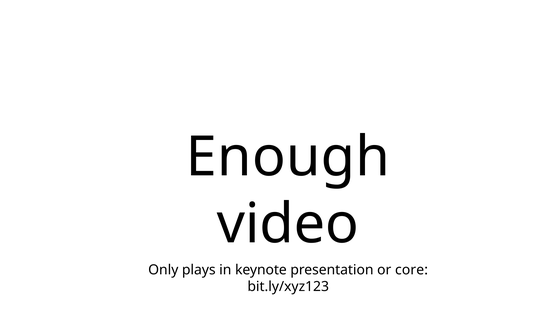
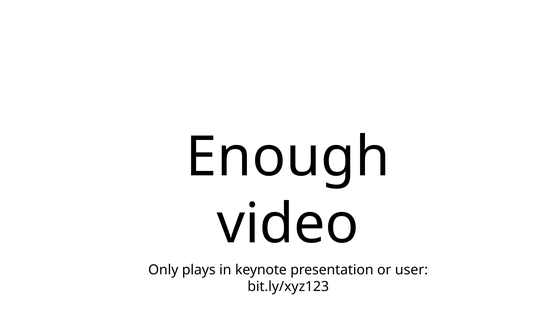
core: core -> user (412, 270)
